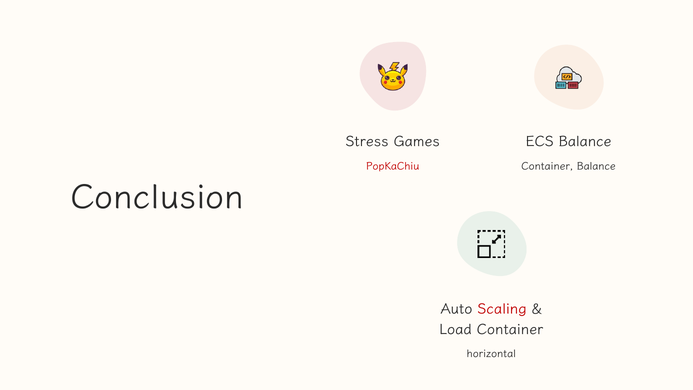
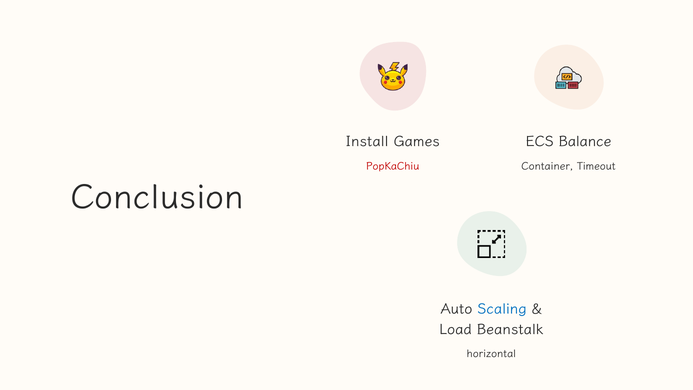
Stress: Stress -> Install (367, 142)
Container Balance: Balance -> Timeout (596, 166)
Scaling colour: red -> blue (502, 309)
Load Container: Container -> Beanstalk (510, 329)
